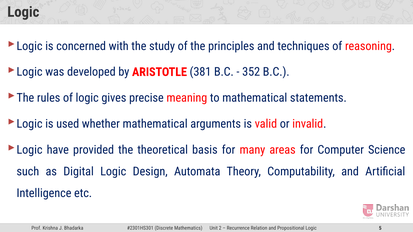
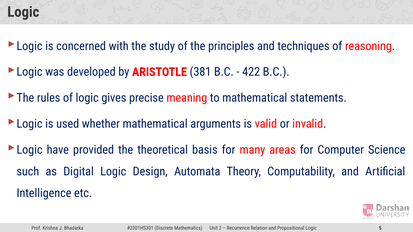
352: 352 -> 422 (251, 72)
